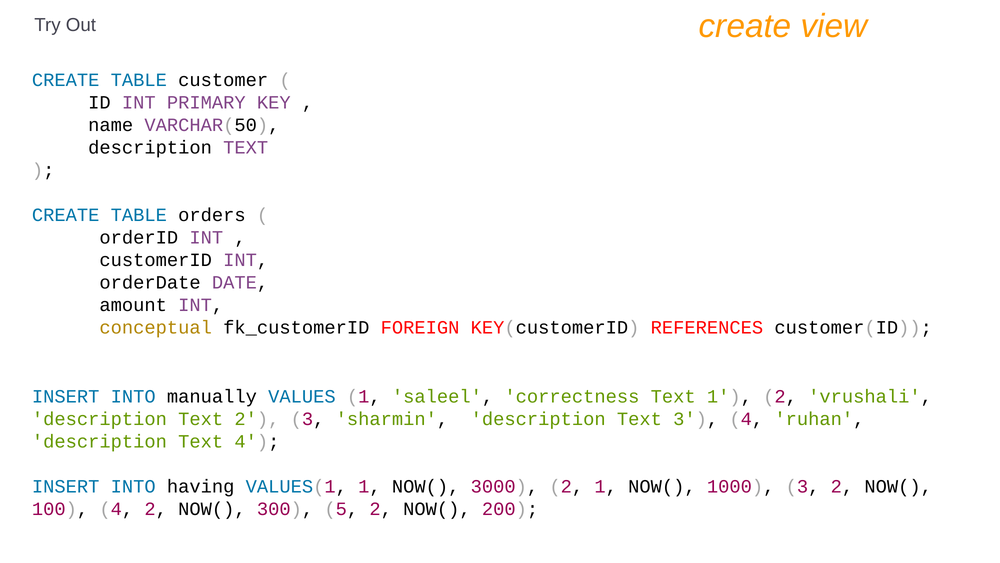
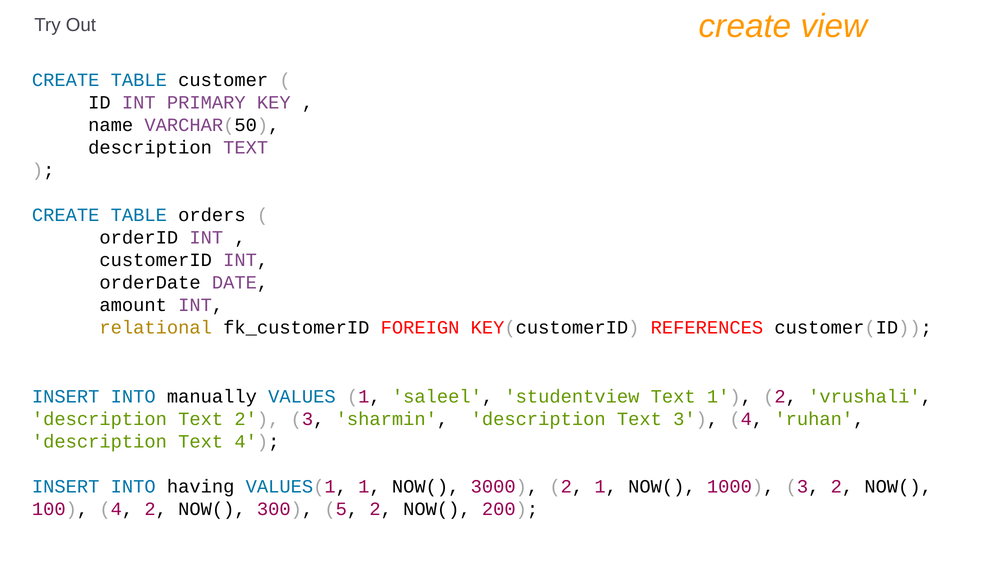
conceptual: conceptual -> relational (156, 327)
correctness: correctness -> studentview (572, 396)
